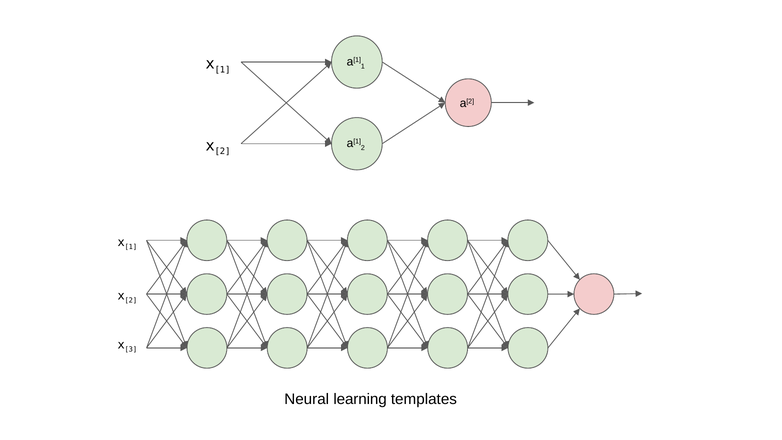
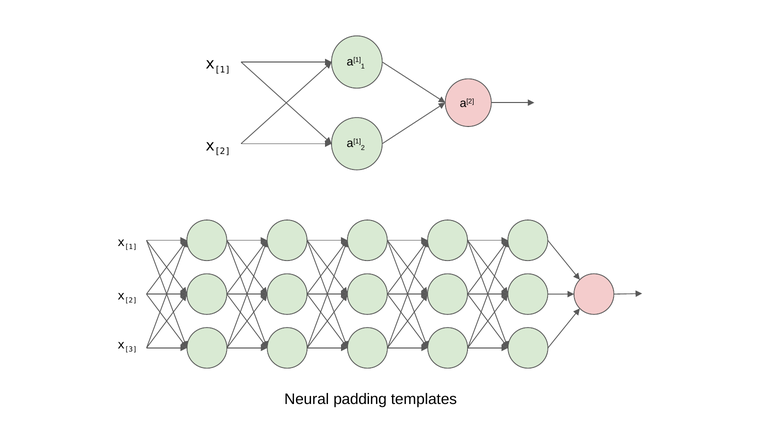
learning: learning -> padding (360, 399)
